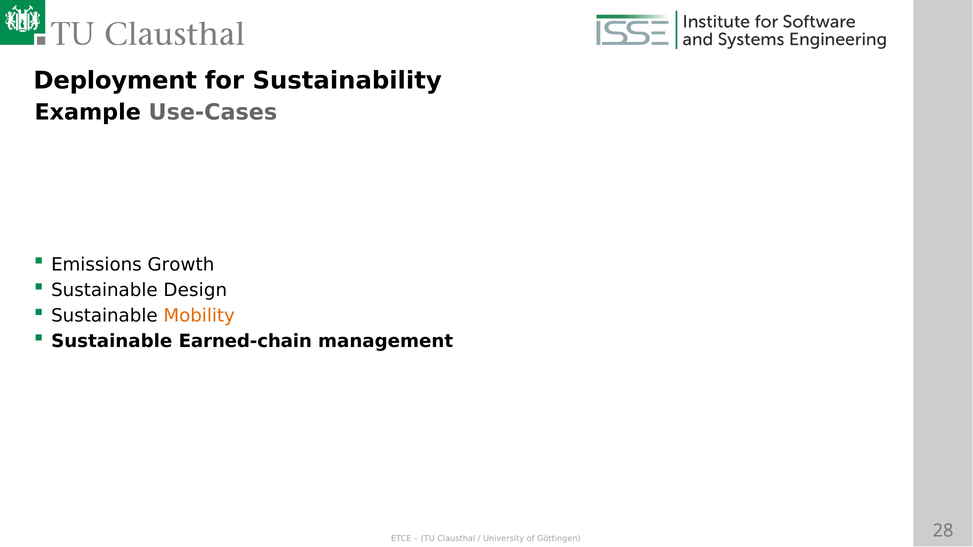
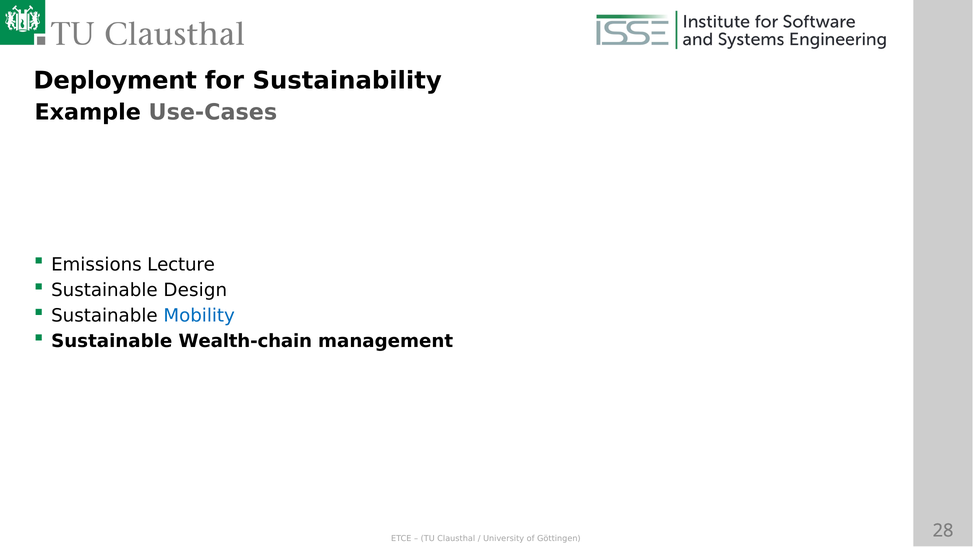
Growth: Growth -> Lecture (181, 265)
Mobility colour: orange -> blue (199, 316)
Earned-chain: Earned-chain -> Wealth-chain (245, 342)
